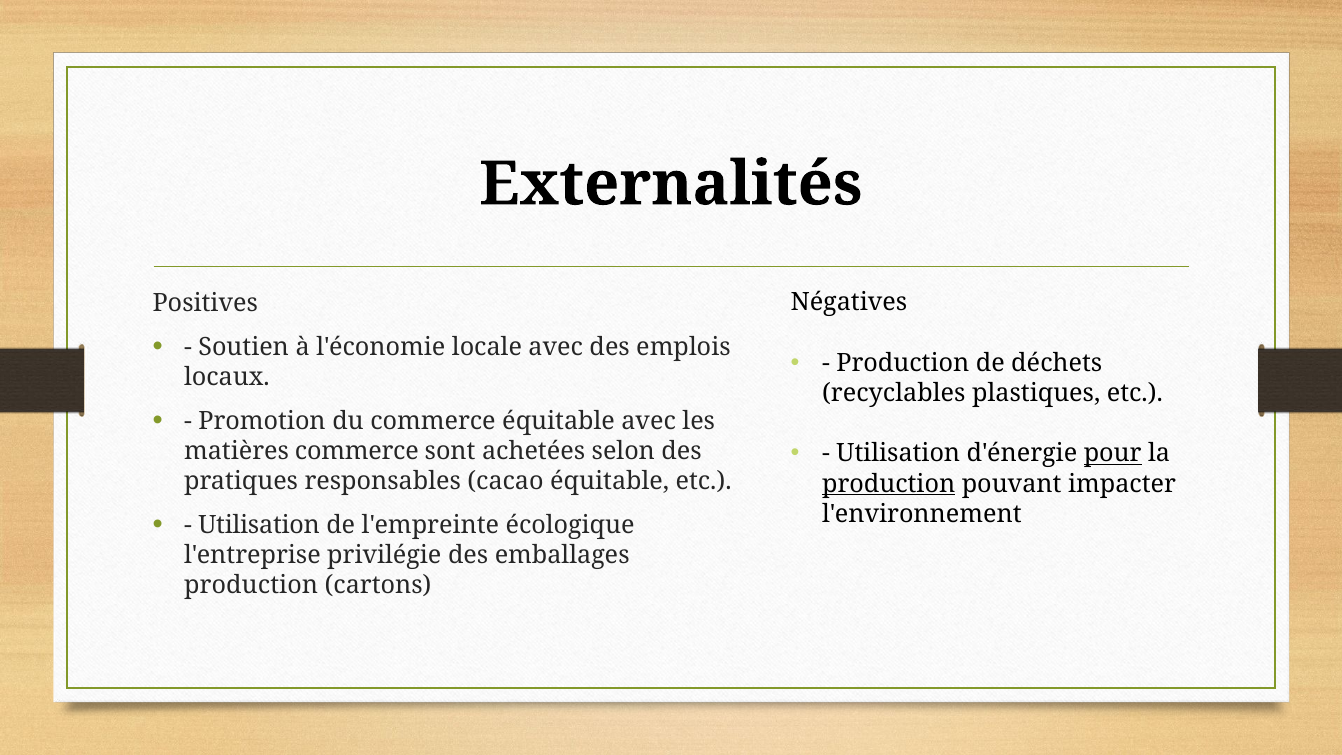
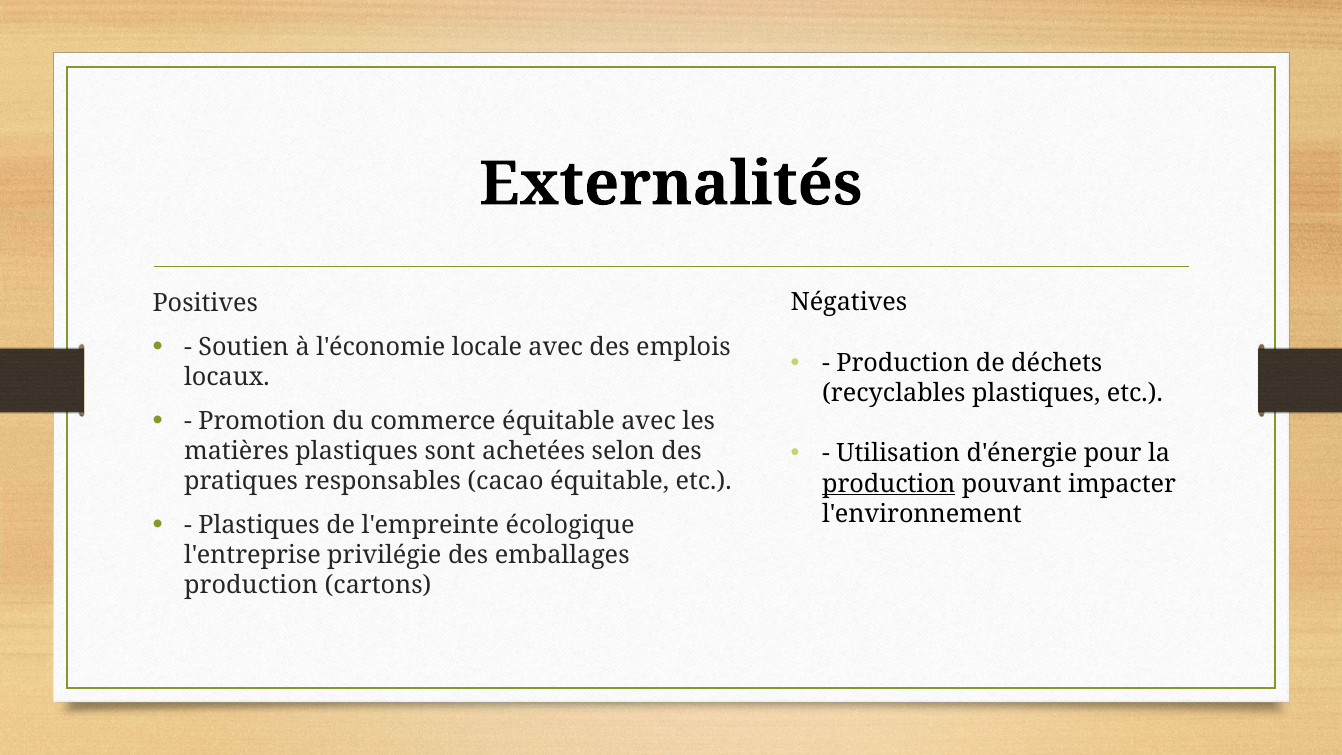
pour underline: present -> none (1113, 454)
matières commerce: commerce -> plastiques (357, 451)
Utilisation: Utilisation -> Plastiques (259, 525)
